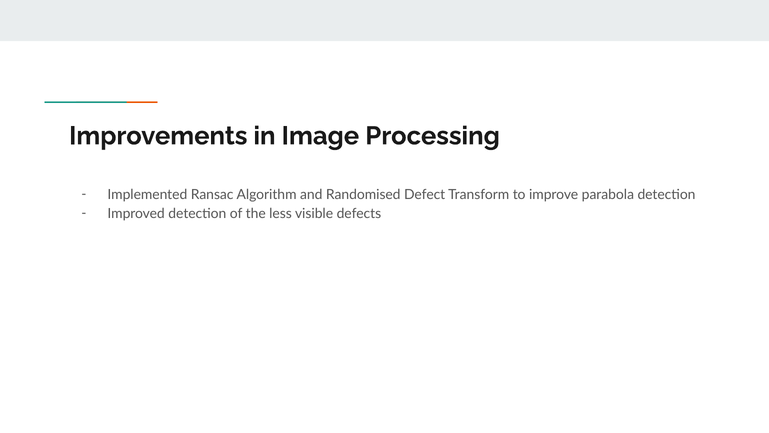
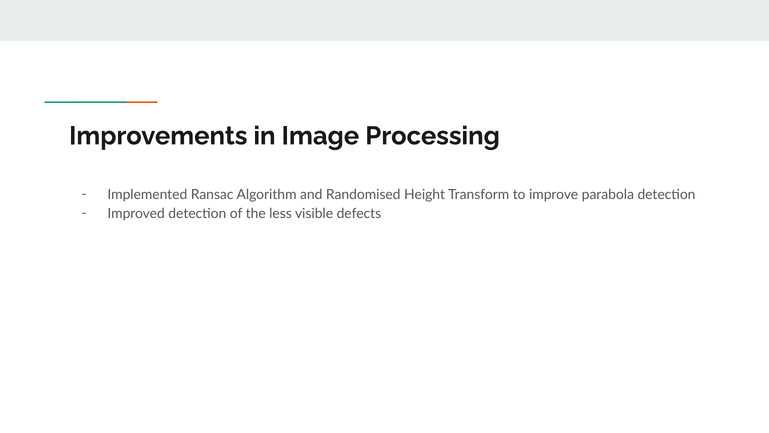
Defect: Defect -> Height (425, 194)
